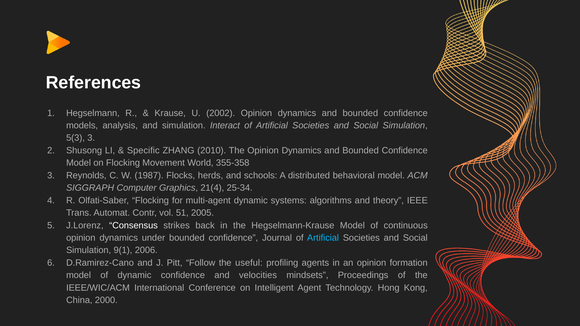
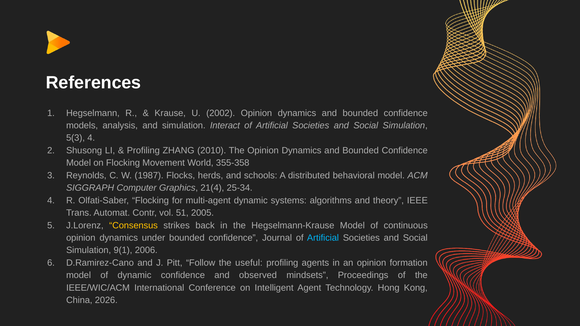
5(3 3: 3 -> 4 (91, 138)
Specific: Specific -> Profiling (143, 151)
Consensus colour: white -> yellow (134, 226)
velocities: velocities -> observed (258, 275)
2000: 2000 -> 2026 (106, 300)
